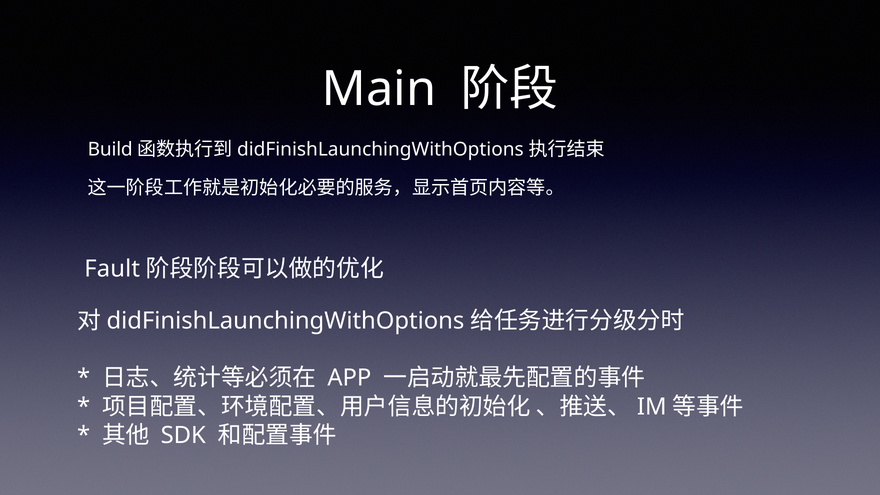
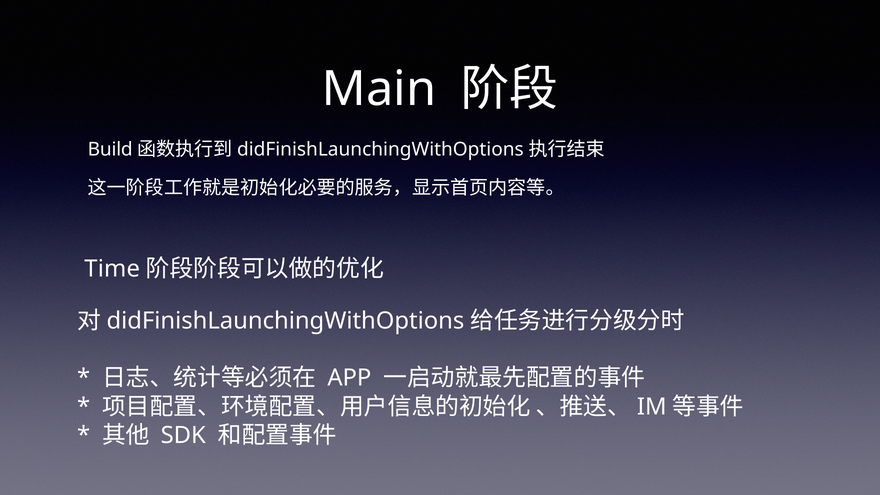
Fault: Fault -> Time (112, 269)
